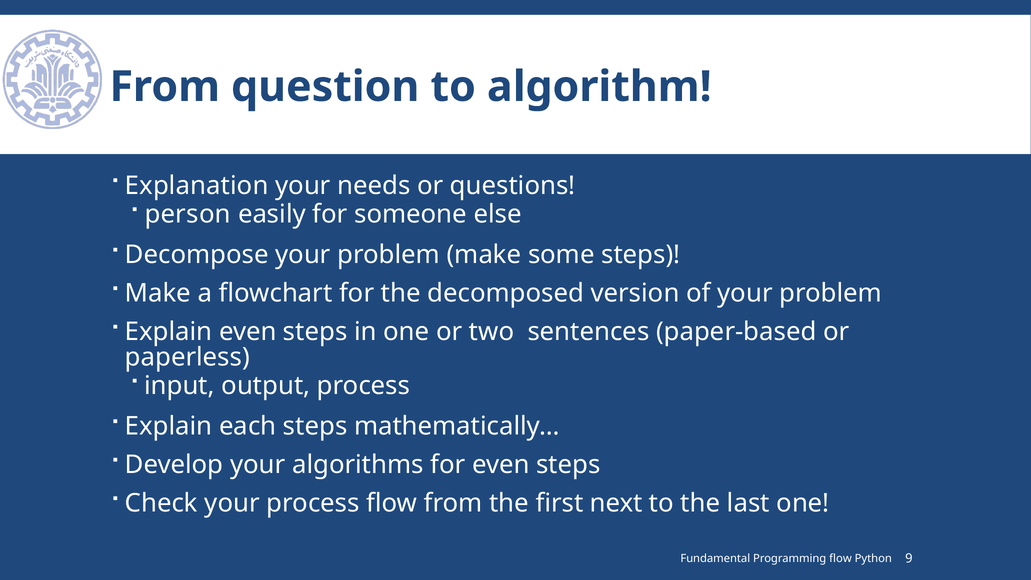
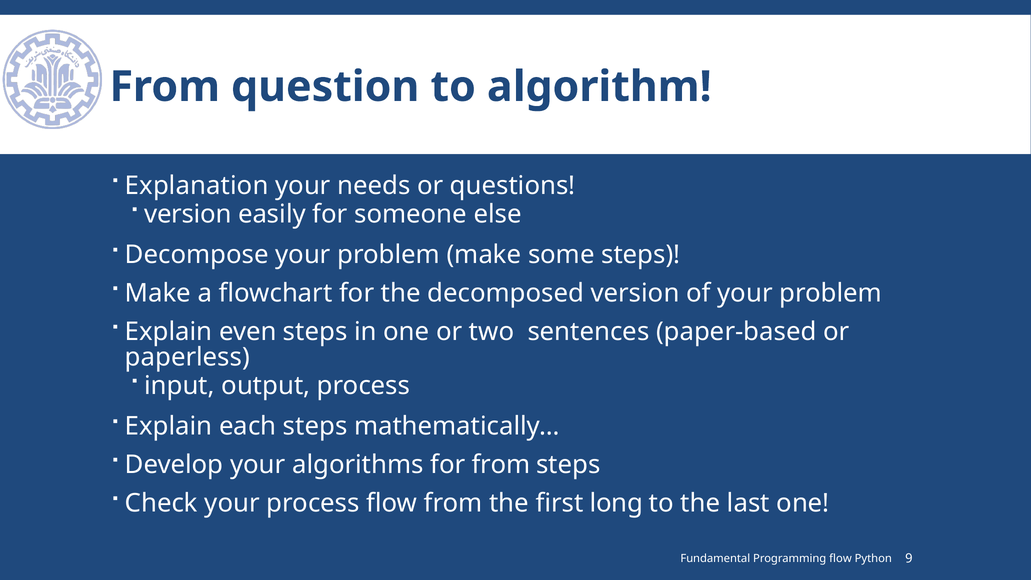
person: person -> version (188, 214)
for even: even -> from (501, 465)
next: next -> long (616, 503)
